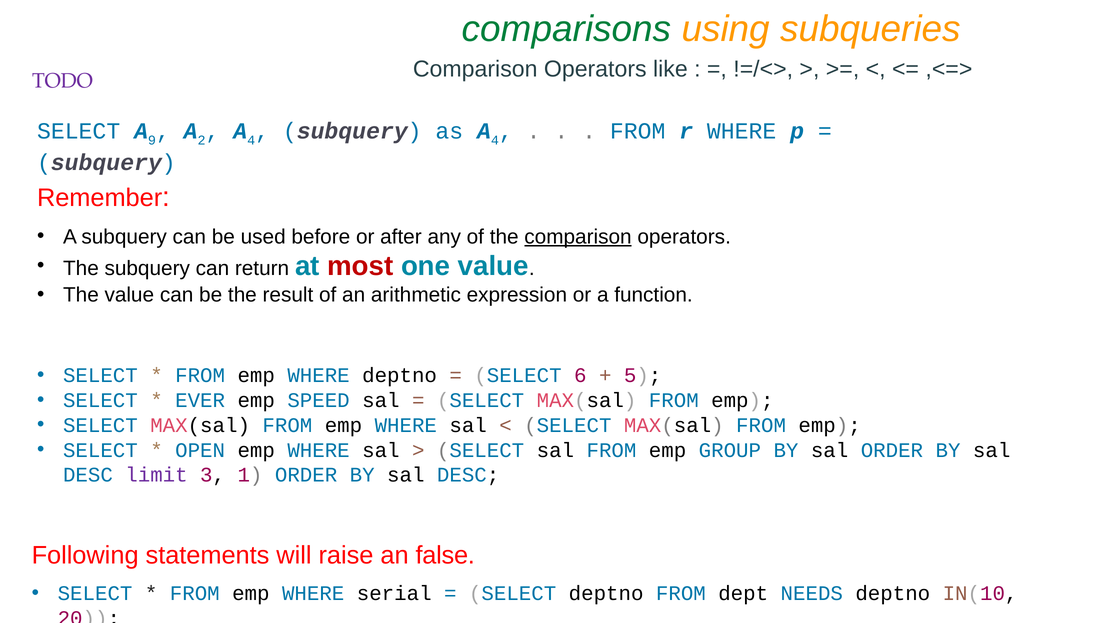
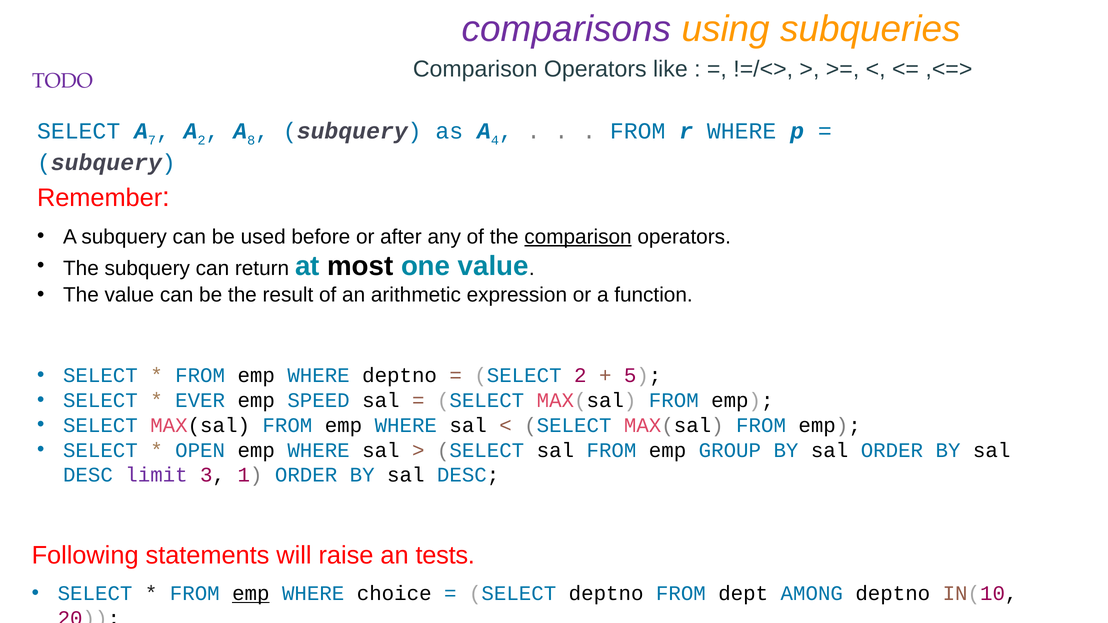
comparisons colour: green -> purple (567, 29)
9: 9 -> 7 (152, 140)
4: 4 -> 8 (251, 140)
most colour: red -> black (360, 266)
SELECT 6: 6 -> 2 (580, 376)
false: false -> tests (445, 555)
emp underline: none -> present (251, 594)
serial: serial -> choice (394, 594)
NEEDS: NEEDS -> AMONG (812, 594)
